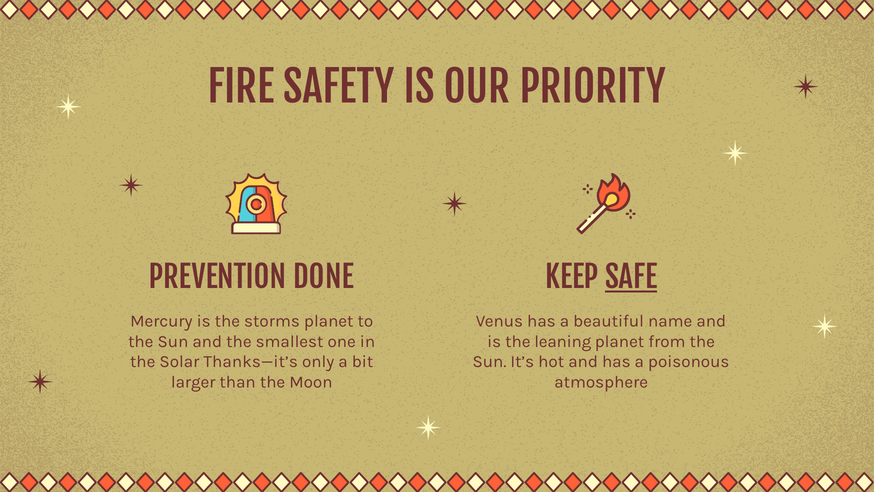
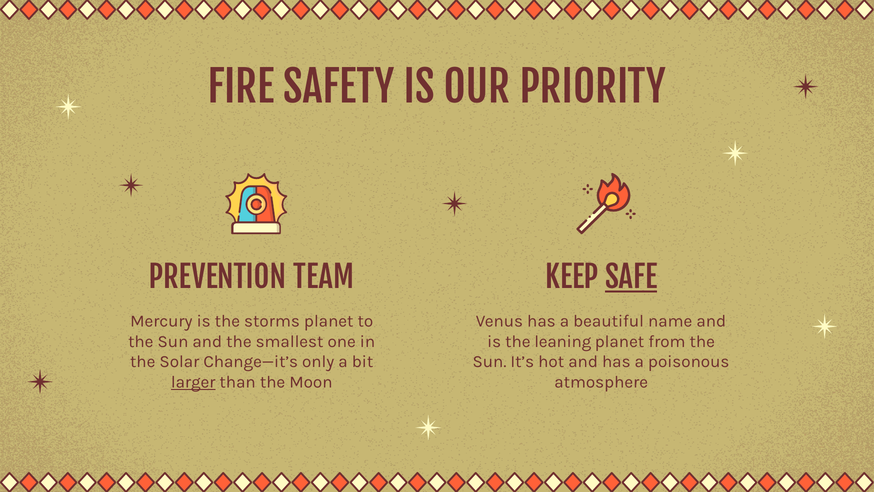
DONE: DONE -> TEAM (324, 278)
Thanks—it’s: Thanks—it’s -> Change—it’s (251, 362)
larger underline: none -> present (193, 382)
